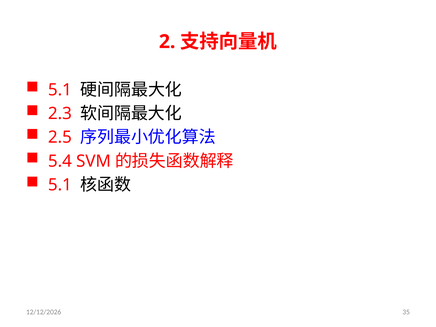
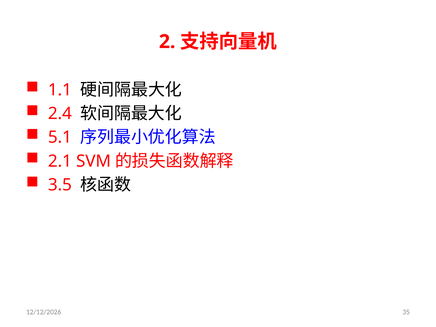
5.1: 5.1 -> 1.1 (60, 90)
2.3: 2.3 -> 2.4 (60, 114)
2.5: 2.5 -> 5.1 (60, 137)
5.4: 5.4 -> 2.1 (60, 161)
5.1: 5.1 -> 3.5 (60, 185)
